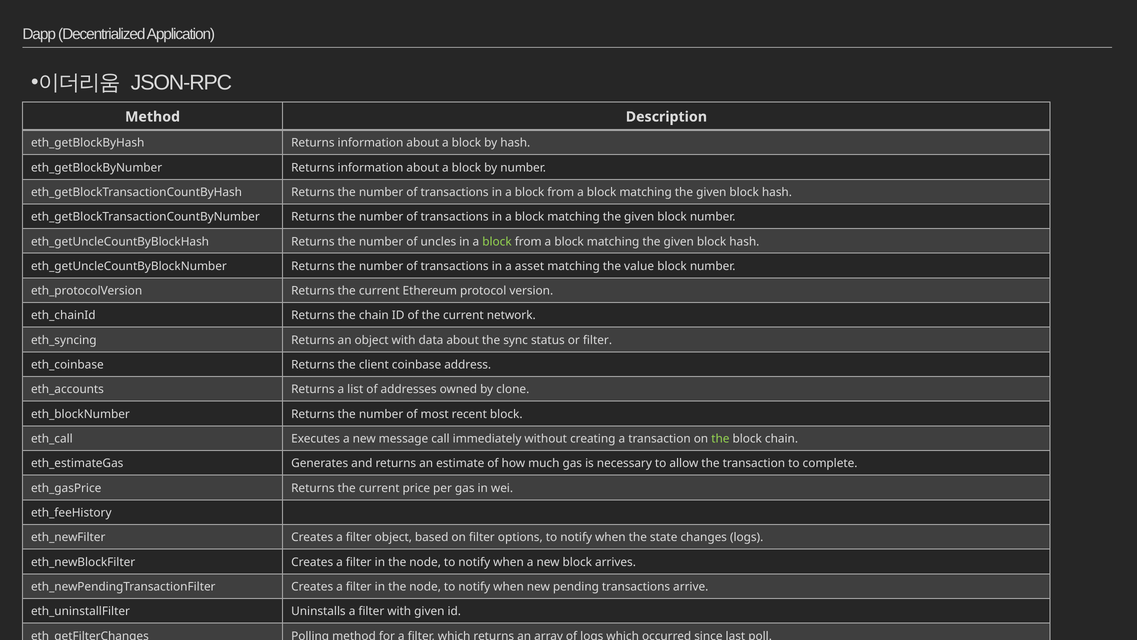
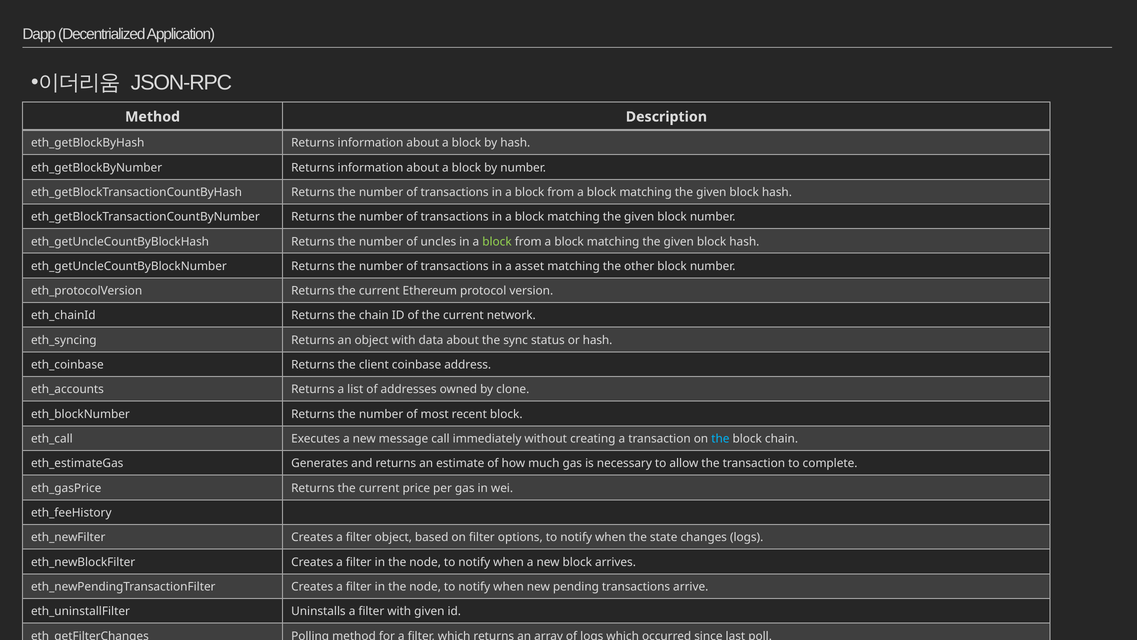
value: value -> other (639, 266)
or filter: filter -> hash (598, 340)
the colour: light green -> light blue (720, 439)
